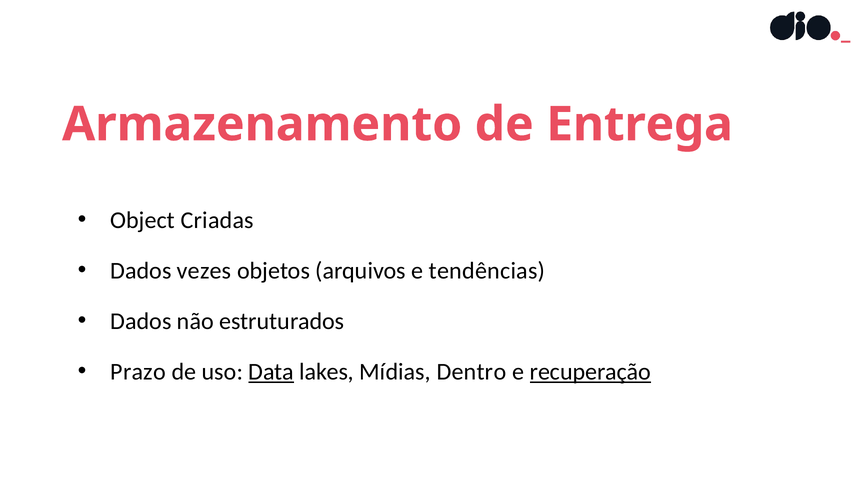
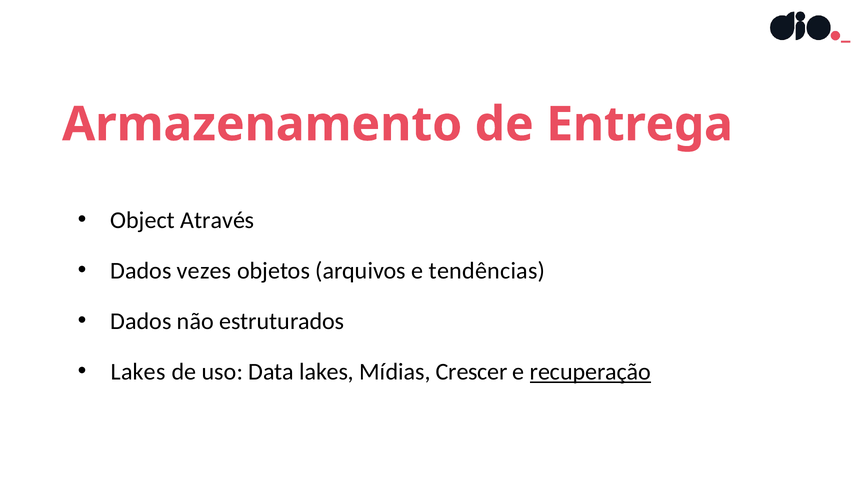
Criadas: Criadas -> Através (217, 220)
Prazo: Prazo -> Lakes (138, 372)
Data underline: present -> none (271, 372)
Dentro: Dentro -> Crescer (472, 372)
